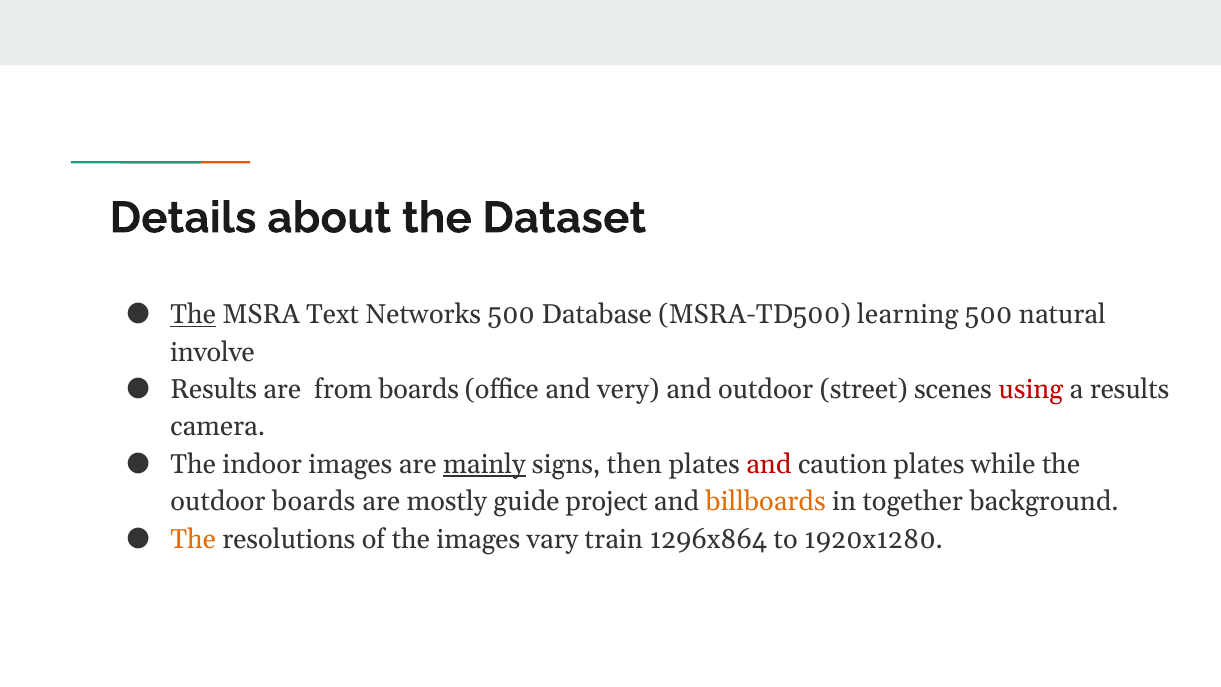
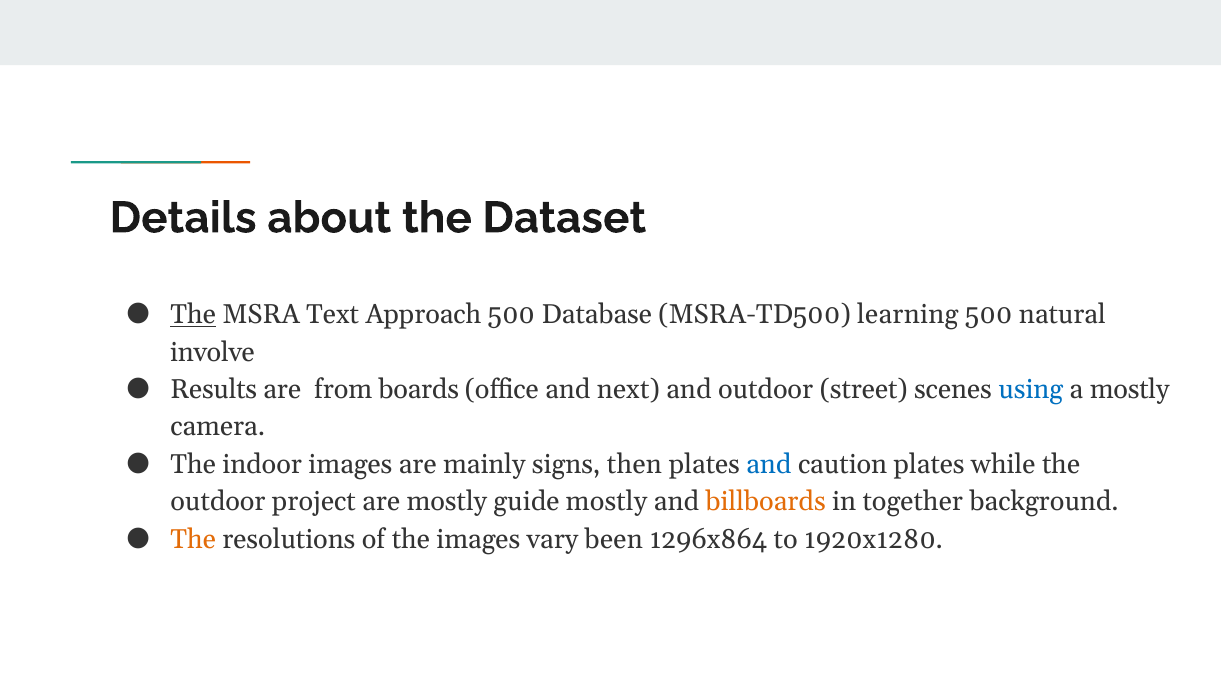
Networks: Networks -> Approach (423, 315)
very: very -> next (628, 389)
using colour: red -> blue (1031, 389)
a results: results -> mostly (1130, 389)
mainly underline: present -> none (484, 464)
and colour: red -> blue (769, 464)
outdoor boards: boards -> project (314, 502)
guide project: project -> mostly (606, 502)
train: train -> been (614, 539)
